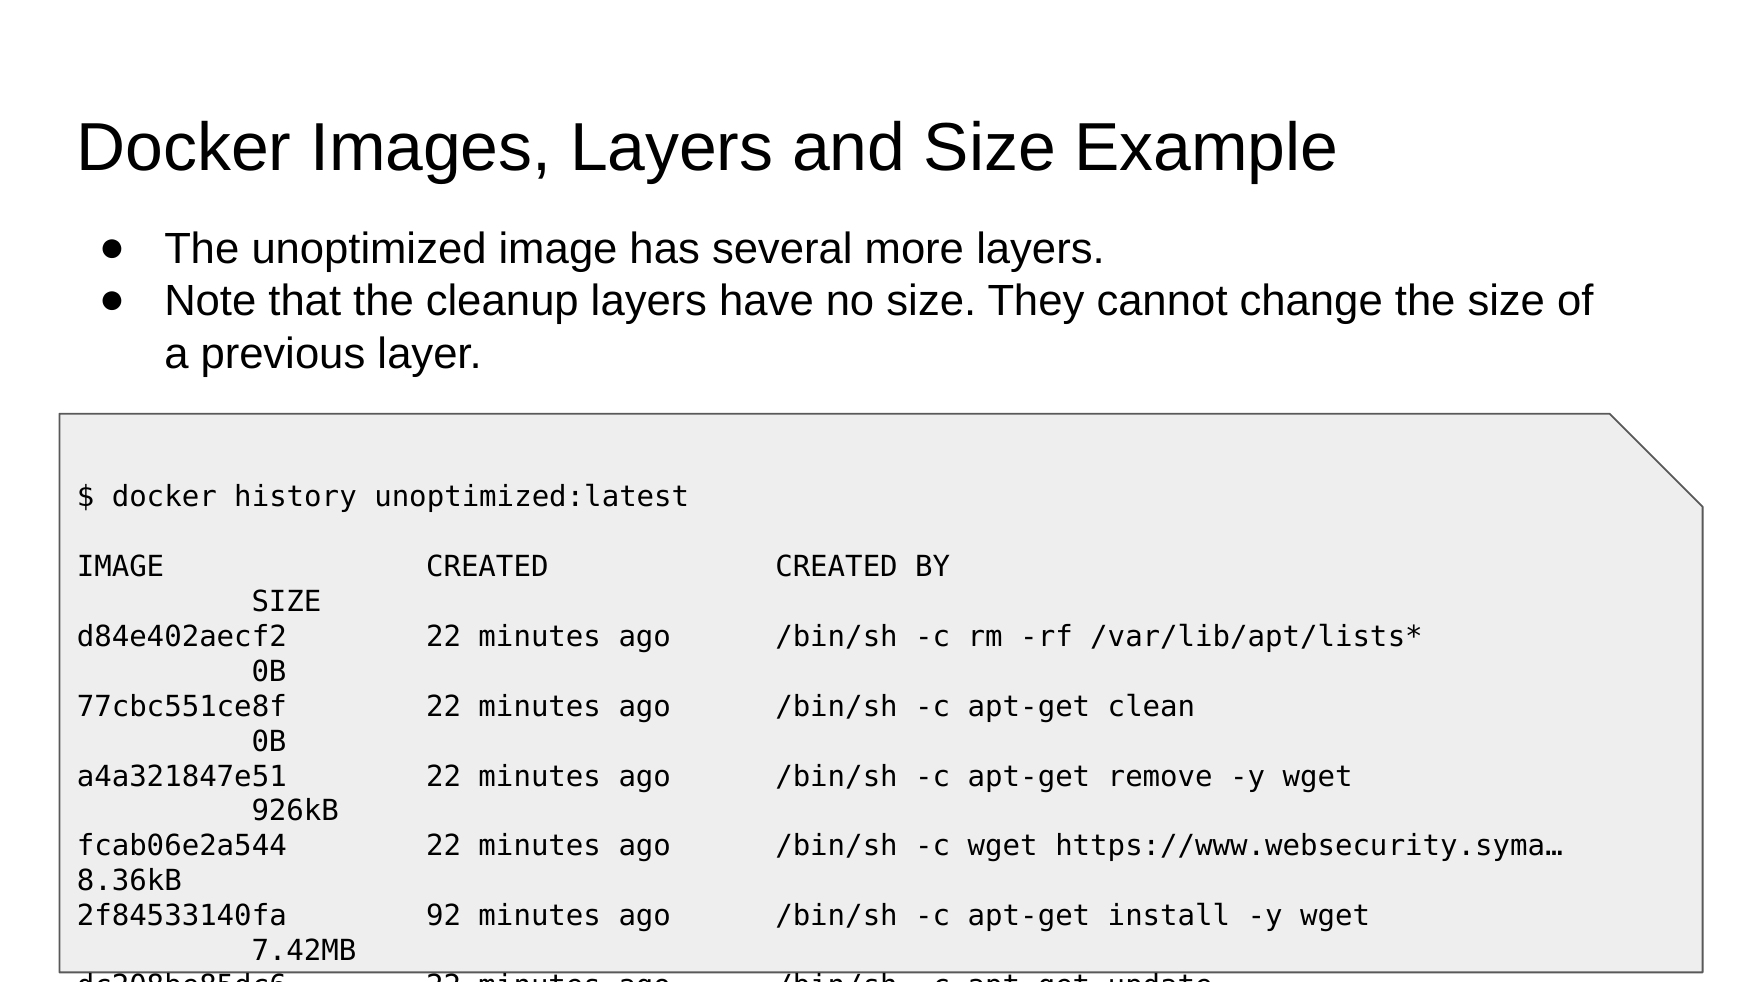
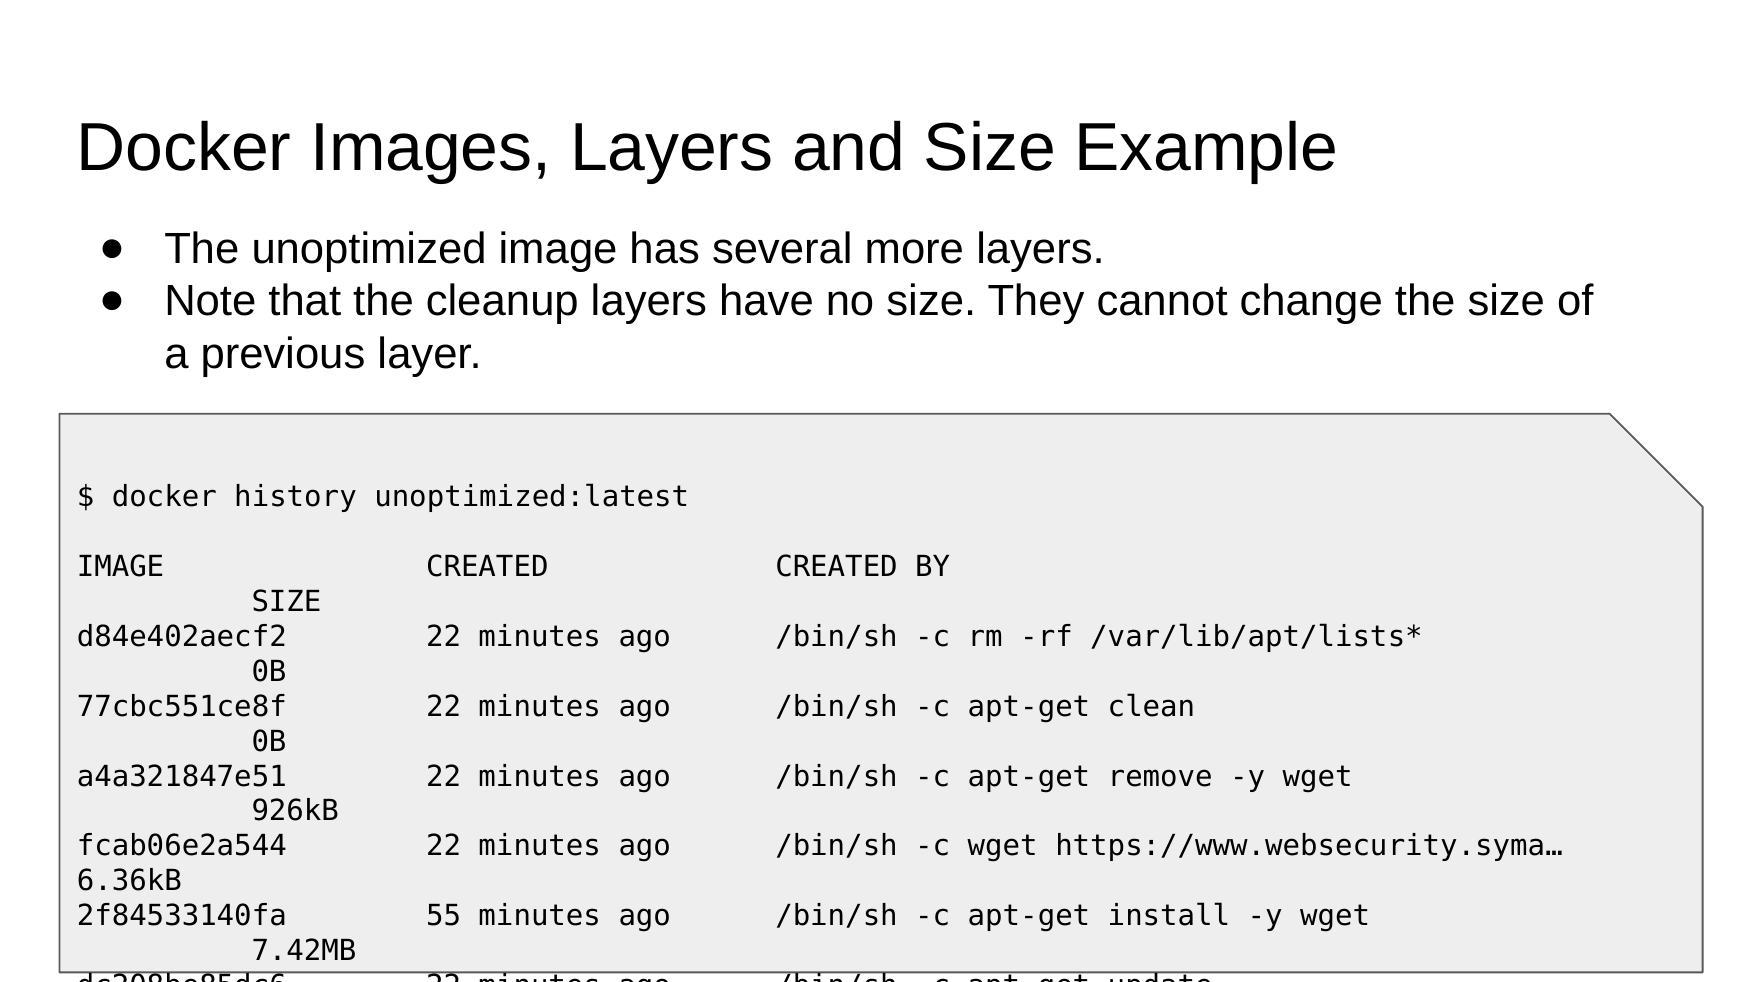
8.36kB: 8.36kB -> 6.36kB (129, 881)
92: 92 -> 55 (444, 916)
